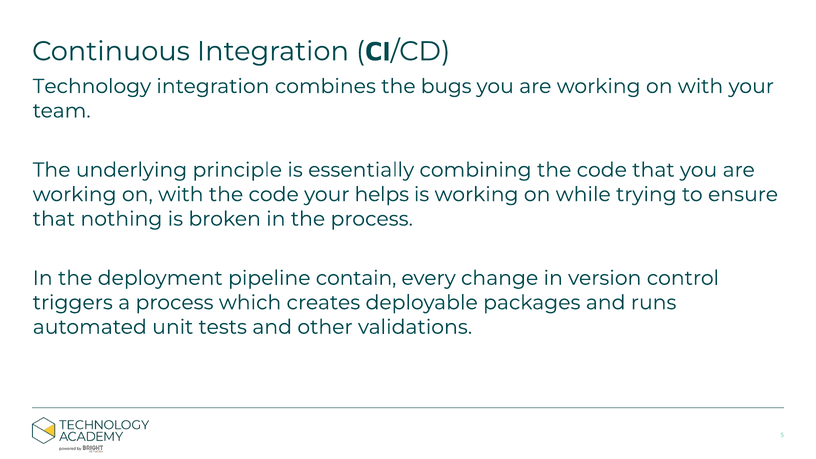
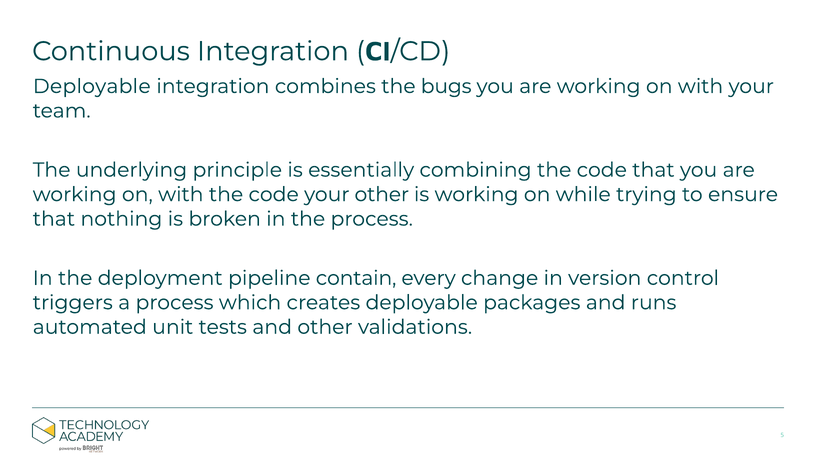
Technology: Technology -> Deployable (92, 86)
your helps: helps -> other (382, 194)
